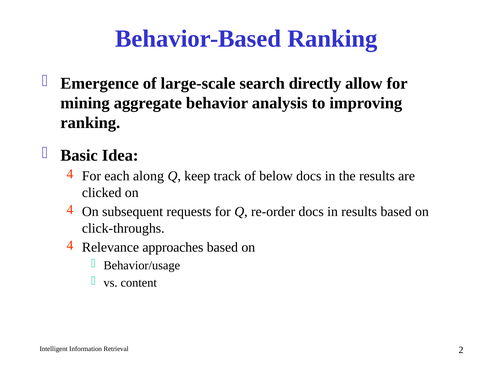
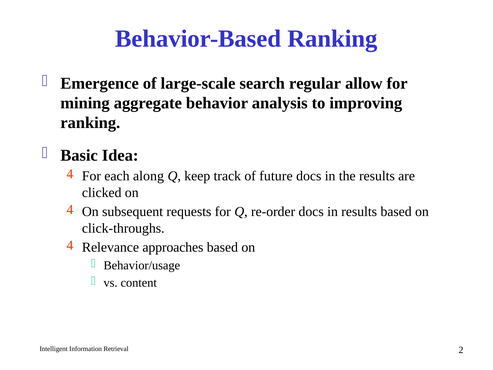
directly: directly -> regular (315, 83)
below: below -> future (276, 176)
